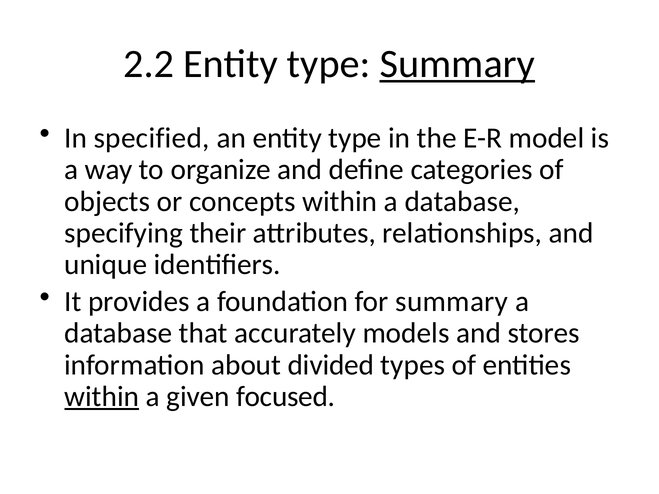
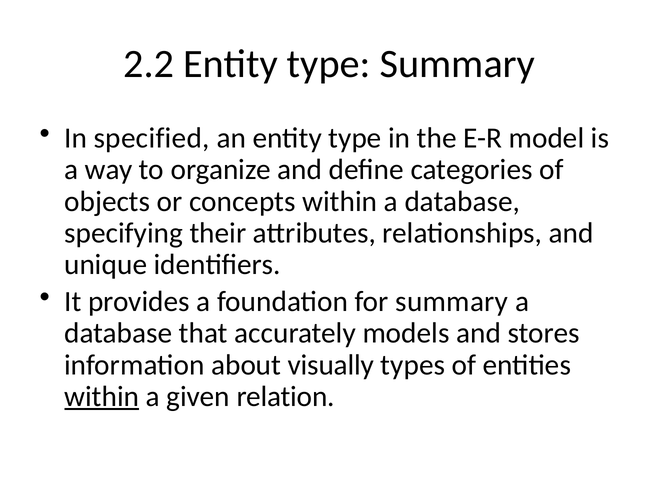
Summary underline: present -> none (457, 64)
divided: divided -> visually (331, 365)
focused: focused -> relation (286, 397)
